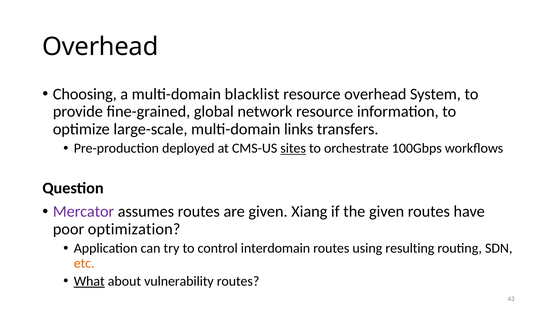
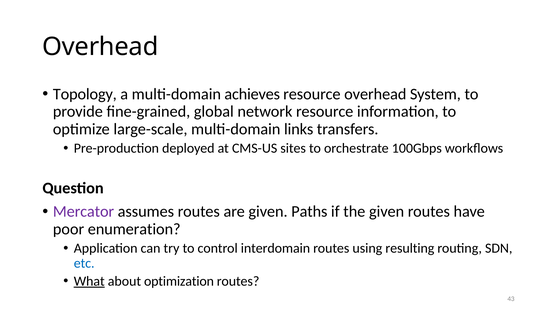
Choosing: Choosing -> Topology (85, 94)
blacklist: blacklist -> achieves (252, 94)
sites underline: present -> none (293, 148)
Xiang: Xiang -> Paths (309, 212)
optimization: optimization -> enumeration (134, 229)
etc colour: orange -> blue (84, 264)
vulnerability: vulnerability -> optimization (179, 282)
